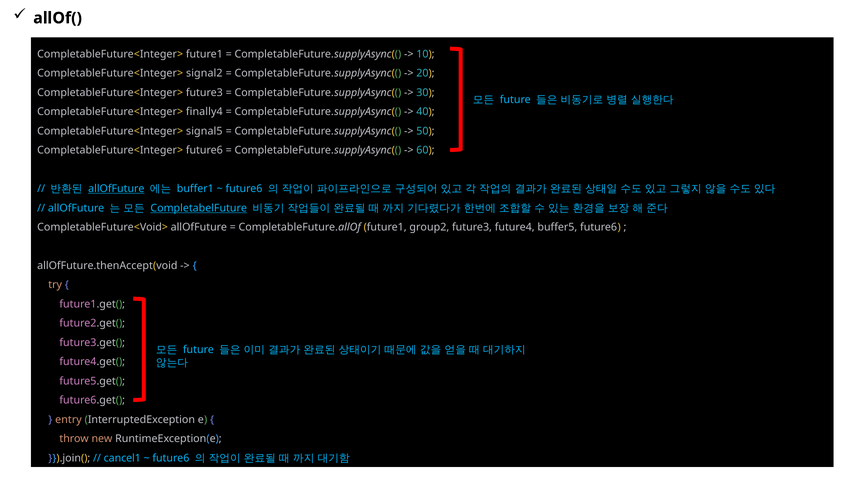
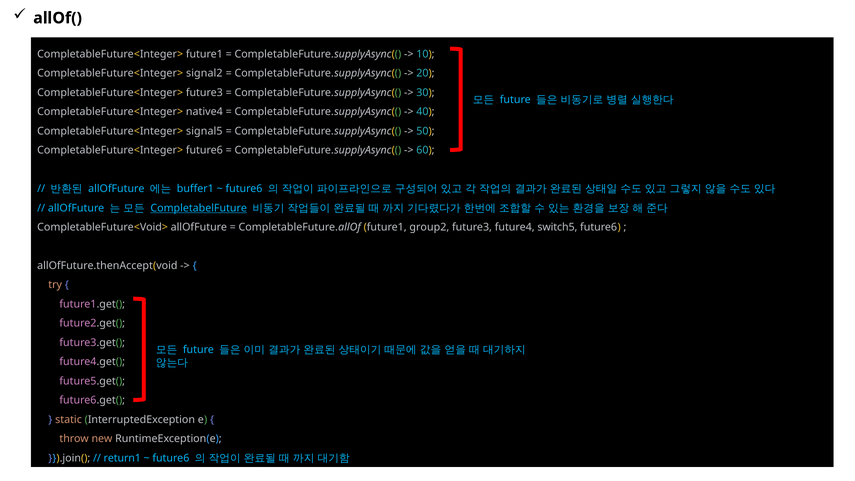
finally4: finally4 -> native4 (204, 112)
allOfFuture underline: present -> none (116, 189)
buffer5: buffer5 -> switch5 (557, 227)
entry: entry -> static (69, 420)
cancel1: cancel1 -> return1 (122, 458)
